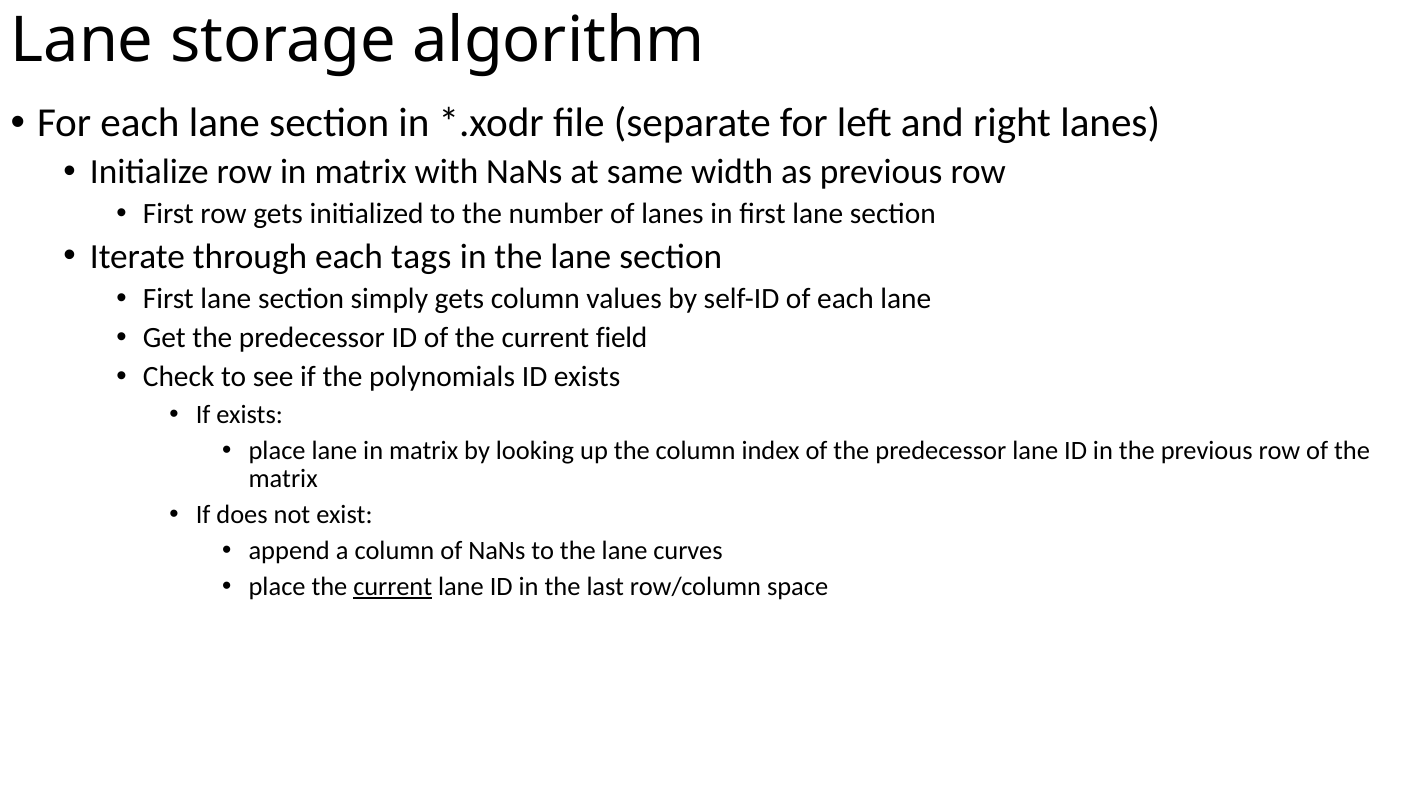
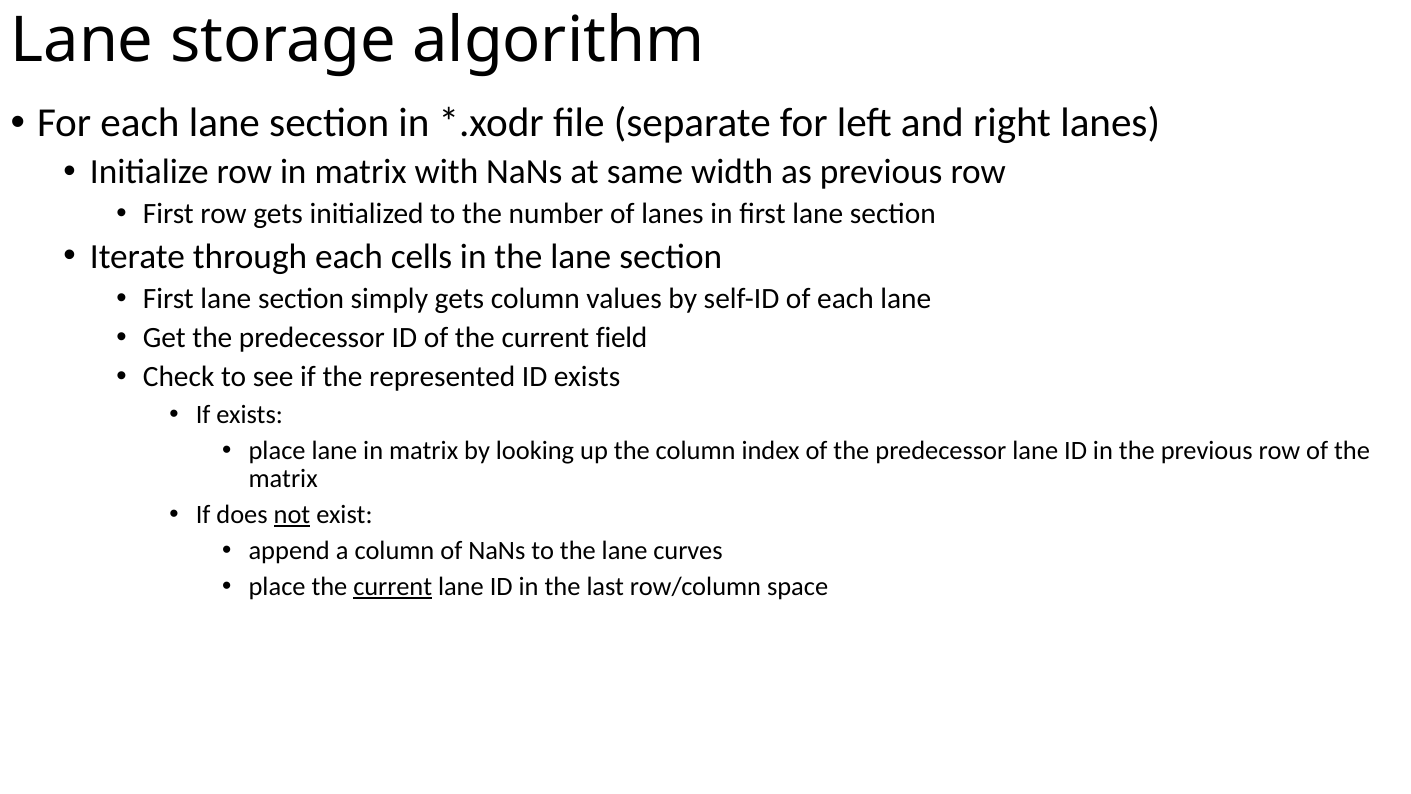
tags: tags -> cells (422, 256)
polynomials: polynomials -> represented (442, 377)
not underline: none -> present (292, 515)
